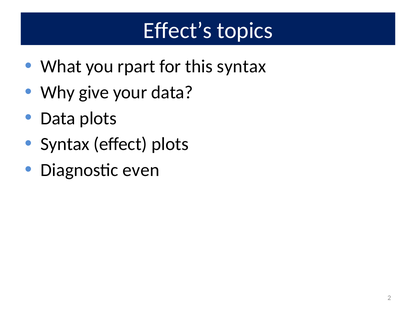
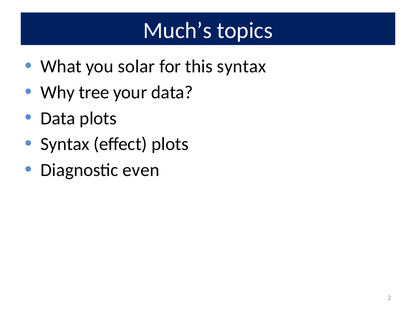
Effect’s: Effect’s -> Much’s (177, 30)
rpart: rpart -> solar (136, 66)
give: give -> tree (94, 92)
